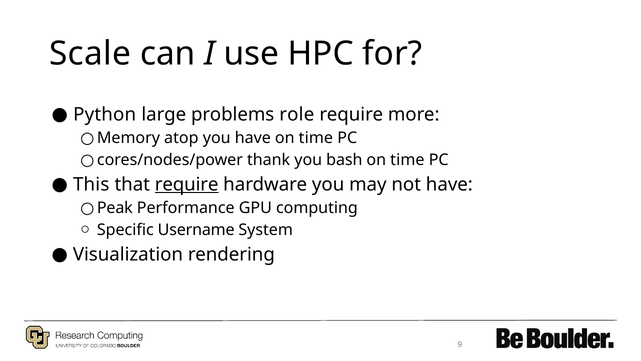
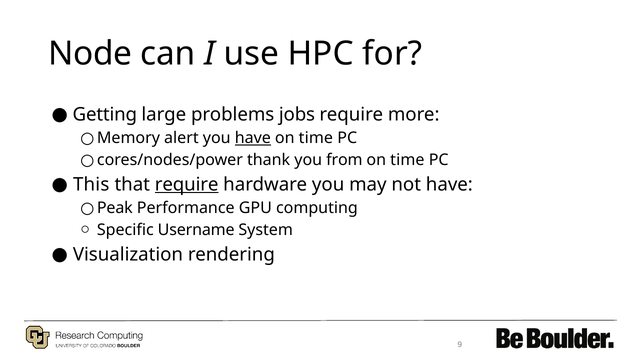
Scale: Scale -> Node (90, 54)
Python: Python -> Getting (105, 114)
role: role -> jobs (297, 114)
atop: atop -> alert (181, 138)
have underline: none -> present (253, 138)
bash: bash -> from (344, 160)
